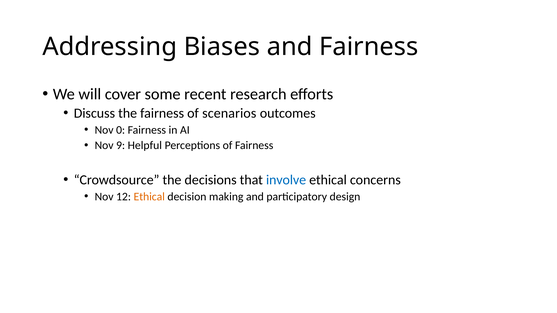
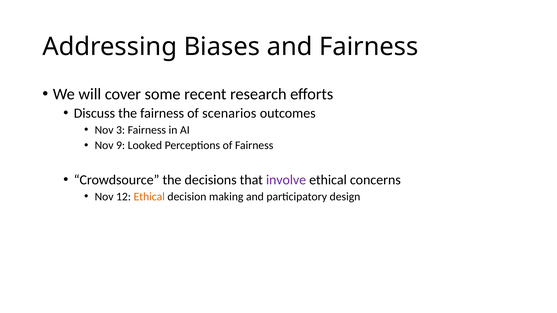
0: 0 -> 3 (121, 130)
Helpful: Helpful -> Looked (145, 145)
involve colour: blue -> purple (286, 180)
